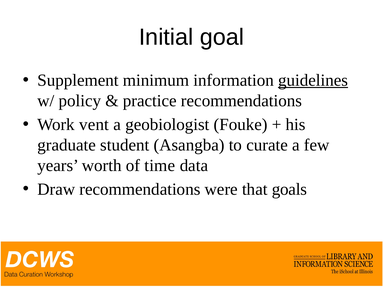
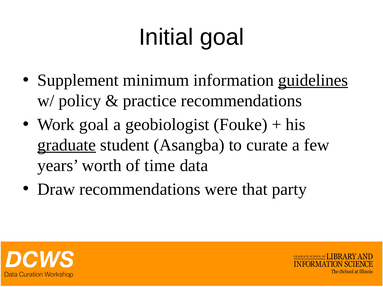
Work vent: vent -> goal (94, 125)
graduate underline: none -> present (67, 145)
goals: goals -> party (289, 189)
